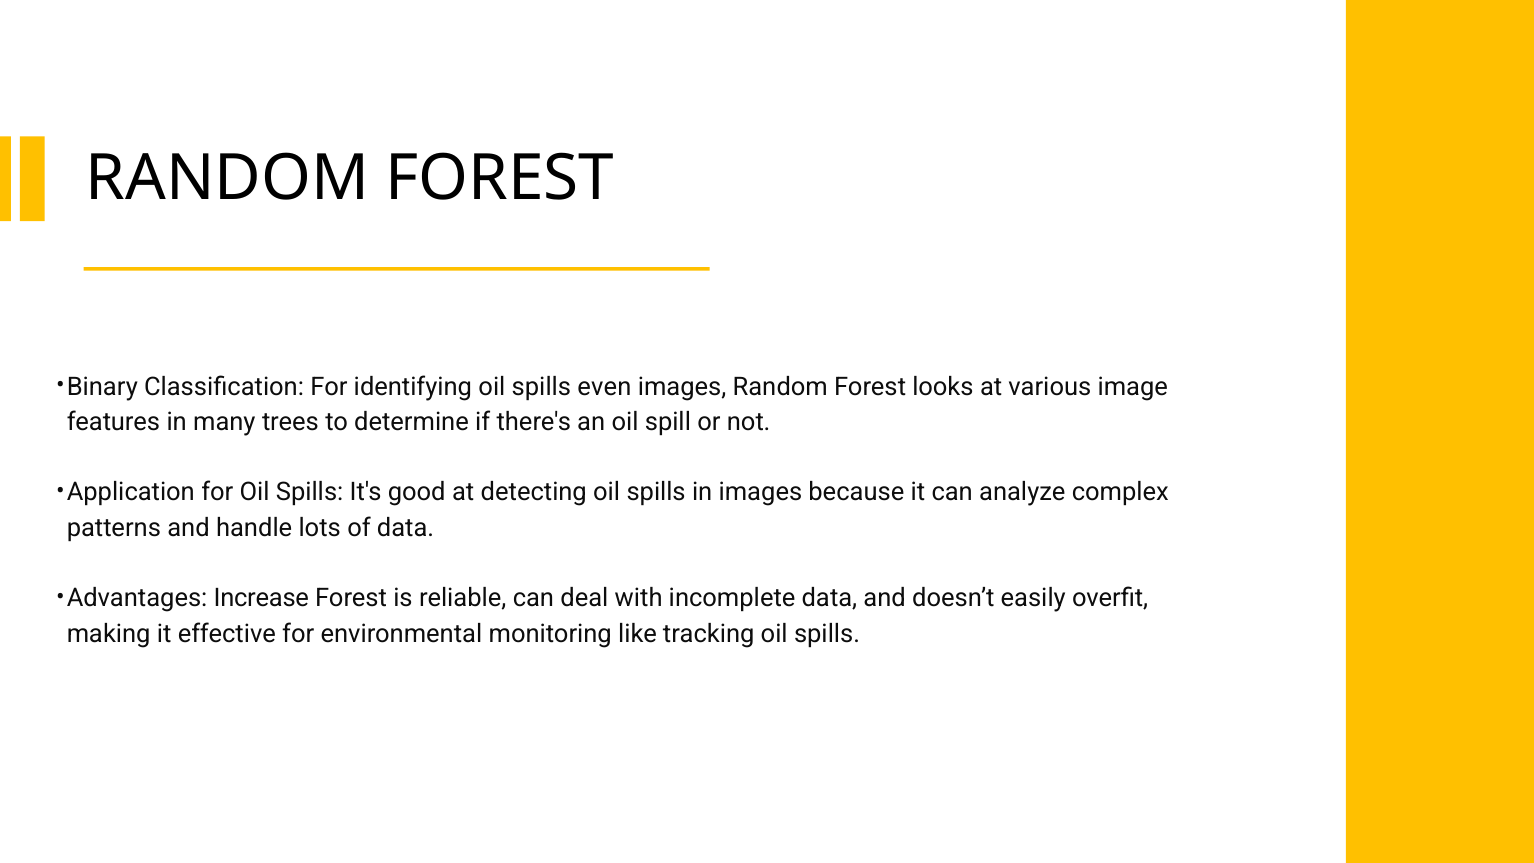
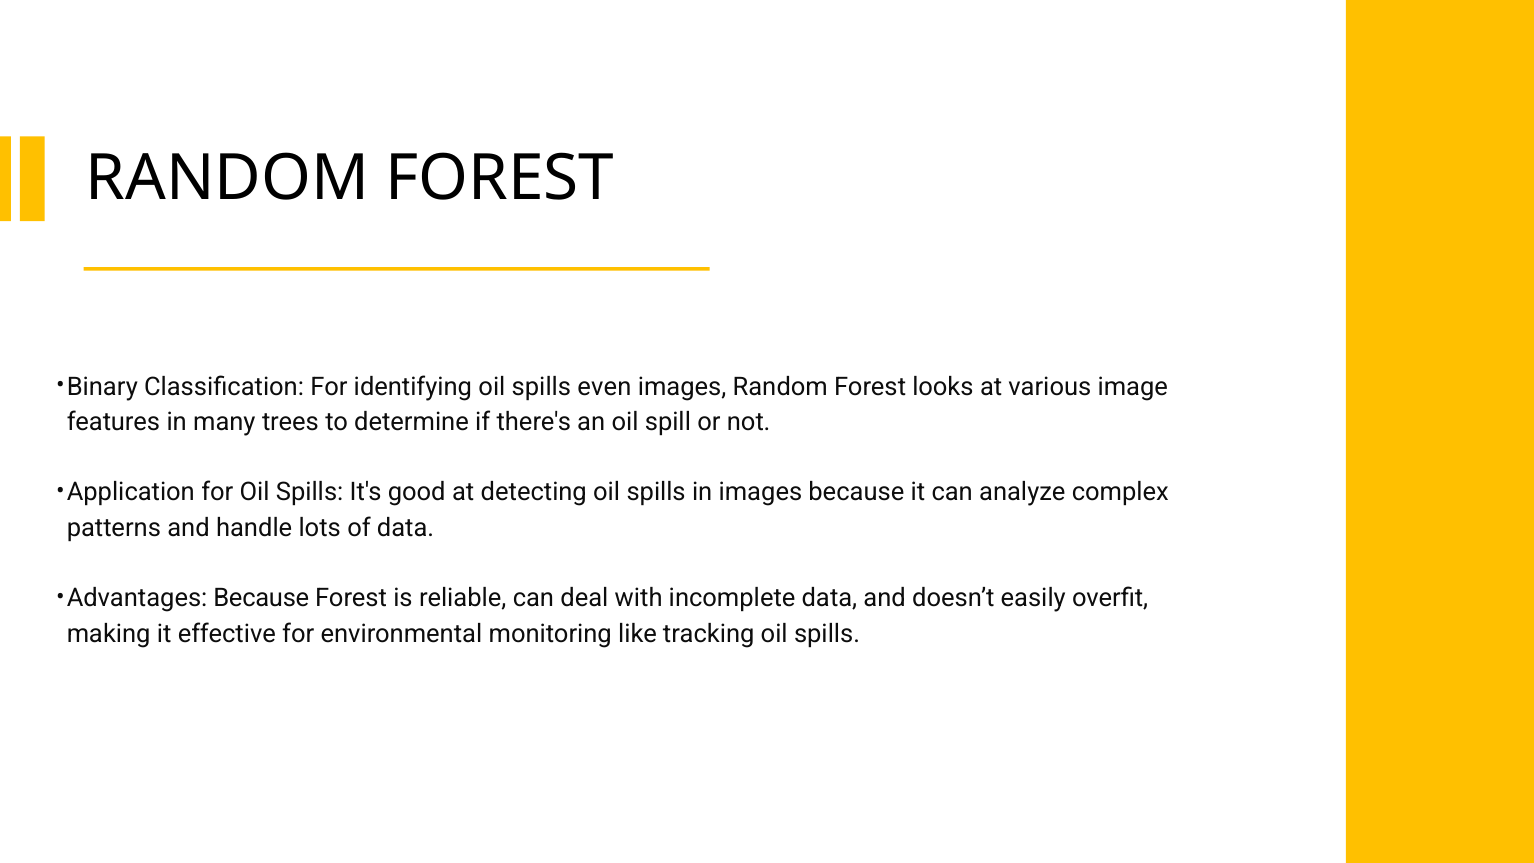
Advantages Increase: Increase -> Because (261, 598)
